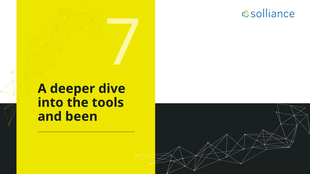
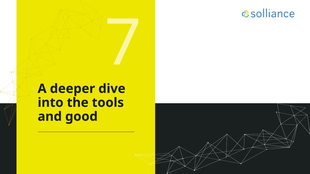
been: been -> good (81, 117)
